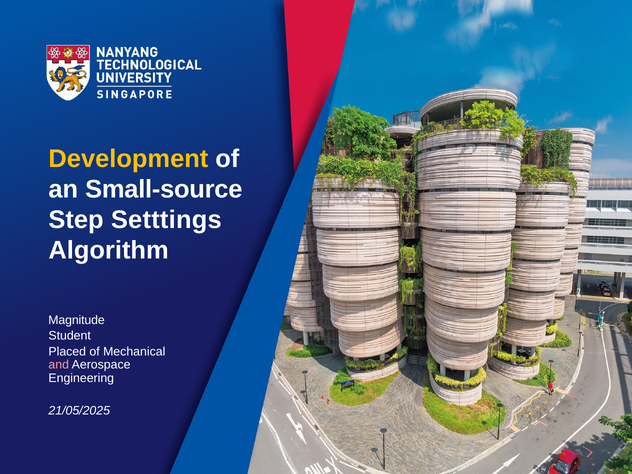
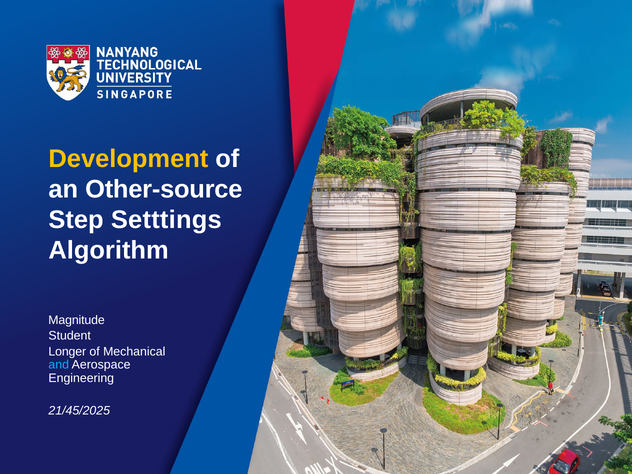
Small-source: Small-source -> Other-source (164, 189)
Placed: Placed -> Longer (67, 352)
and colour: pink -> light blue (59, 365)
21/05/2025: 21/05/2025 -> 21/45/2025 (79, 411)
